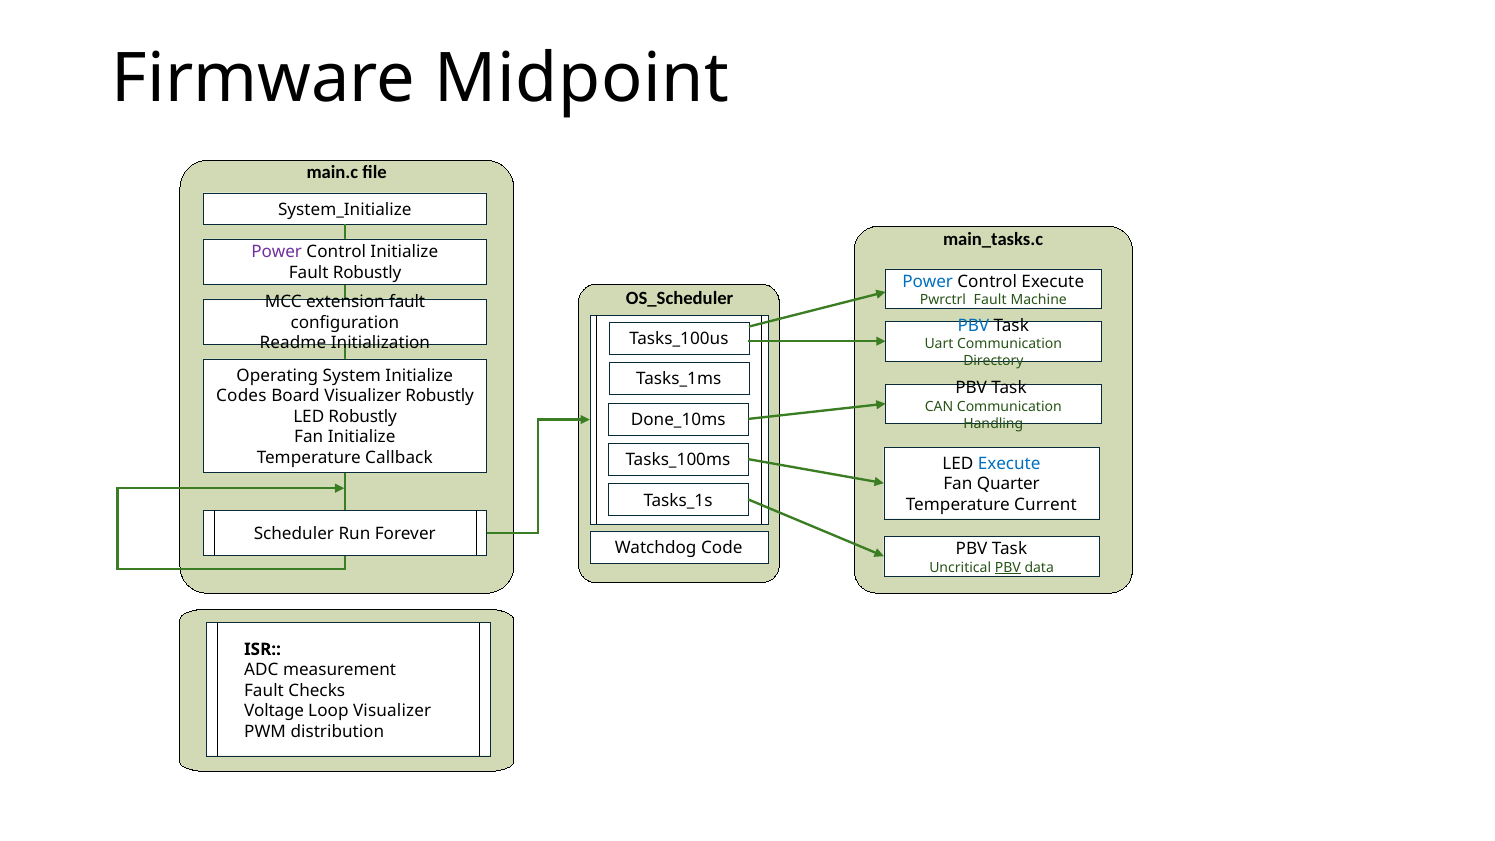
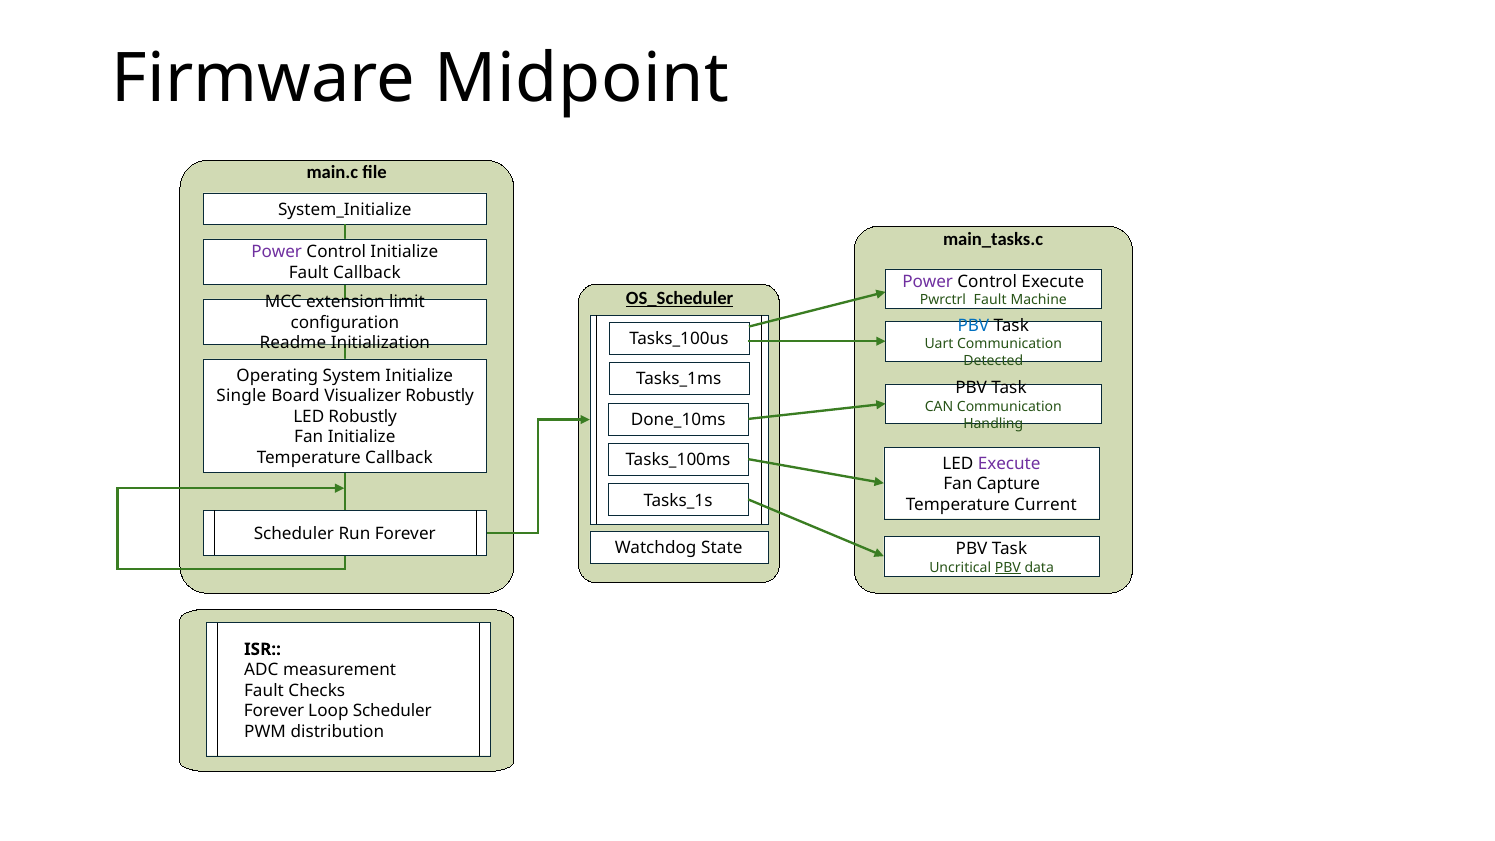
Fault Robustly: Robustly -> Callback (367, 273)
Power colour: blue -> purple (928, 281)
OS_Scheduler underline: none -> present (680, 298)
extension fault: fault -> limit (407, 302)
Directory: Directory -> Detected (993, 361)
Codes: Codes -> Single (241, 396)
Execute colour: blue -> purple (1009, 464)
Quarter: Quarter -> Capture (1008, 484)
Code: Code -> State (722, 548)
Voltage: Voltage -> Forever (274, 711)
Loop Visualizer: Visualizer -> Scheduler (392, 711)
